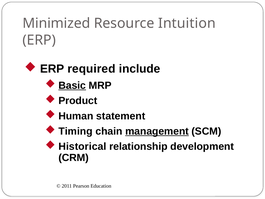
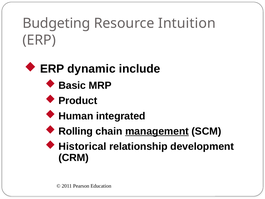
Minimized: Minimized -> Budgeting (56, 23)
required: required -> dynamic (91, 69)
Basic underline: present -> none (72, 85)
statement: statement -> integrated (121, 116)
Timing: Timing -> Rolling (76, 131)
